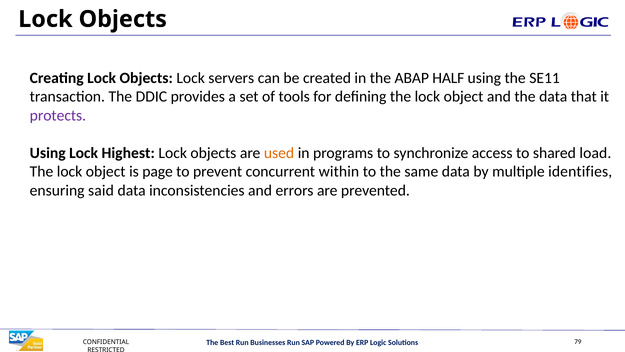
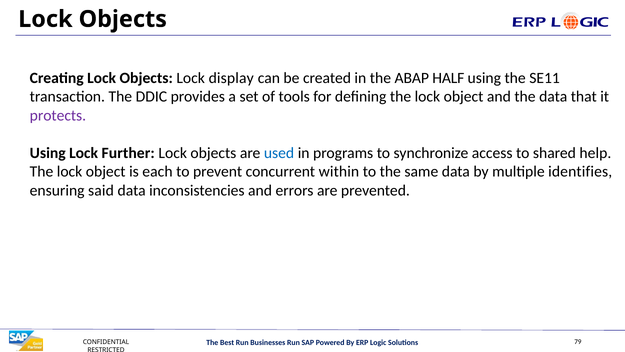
servers: servers -> display (231, 78)
Highest: Highest -> Further (128, 153)
used colour: orange -> blue (279, 153)
load: load -> help (595, 153)
page: page -> each (157, 172)
